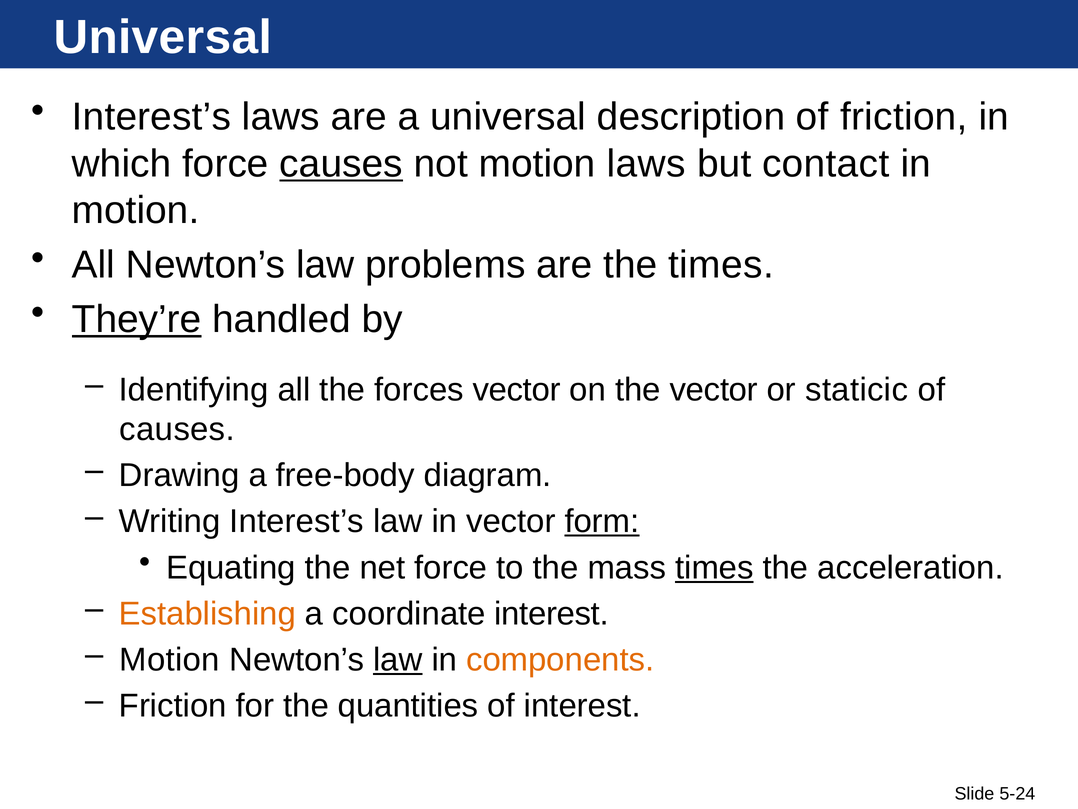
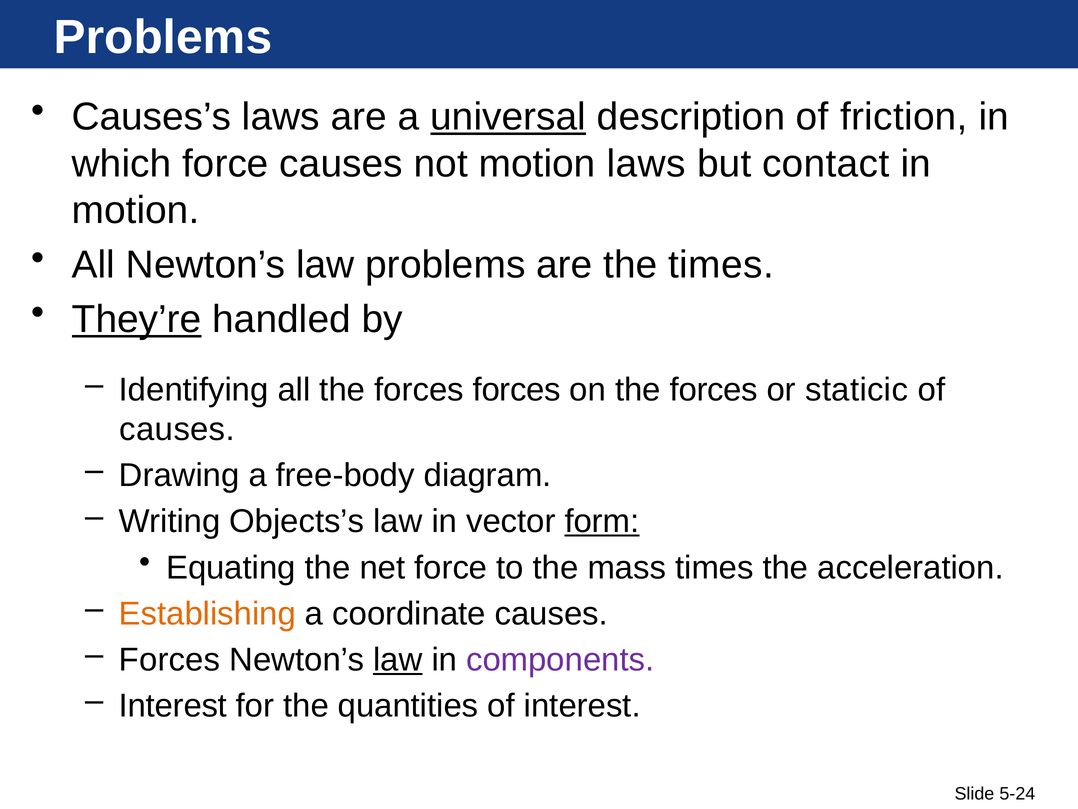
Universal: Universal -> Problems (163, 37)
Interest’s: Interest’s -> Causes’s (152, 117)
universal underline: none -> present (508, 117)
causes underline: present -> none (341, 164)
forces vector: vector -> forces (517, 390)
on the vector: vector -> forces (714, 390)
Writing Interest’s: Interest’s -> Objects’s (297, 521)
times underline: present -> none (714, 567)
coordinate interest: interest -> causes (551, 613)
Motion: Motion -> Forces (170, 659)
components colour: orange -> purple (560, 659)
Friction: Friction -> Interest (173, 706)
